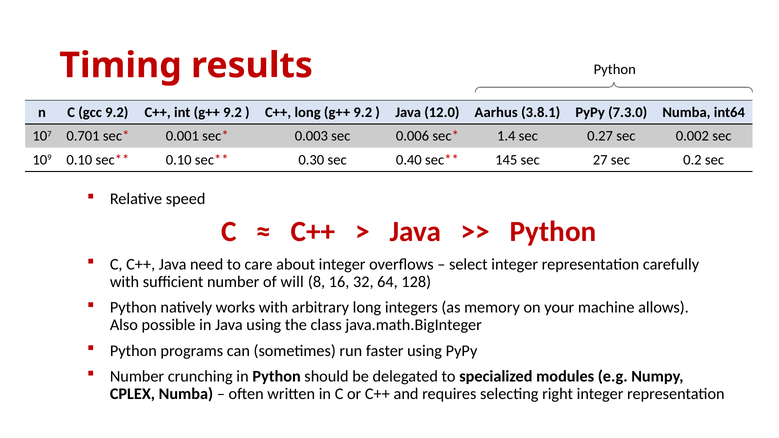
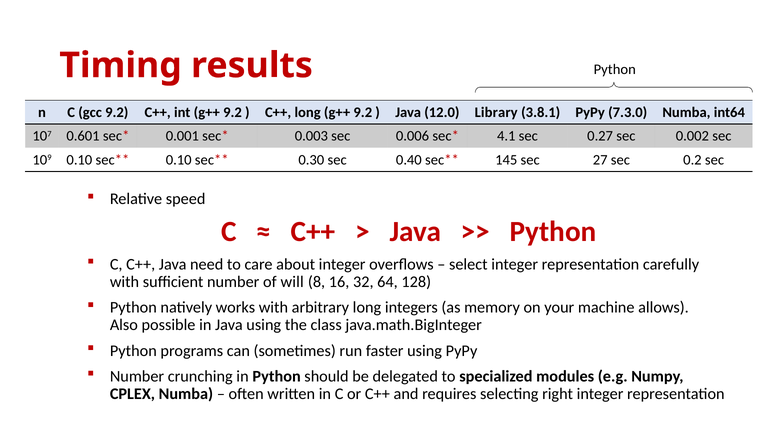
Aarhus: Aarhus -> Library (496, 112)
0.701: 0.701 -> 0.601 (83, 136)
1.4: 1.4 -> 4.1 (506, 136)
